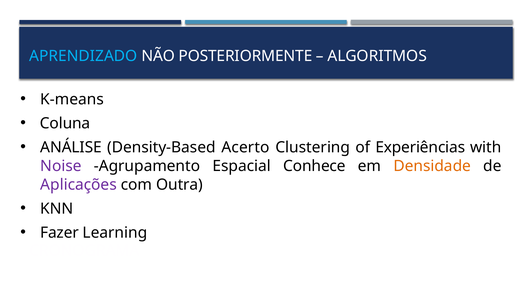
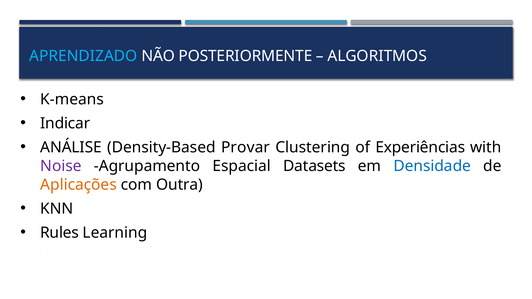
Coluna: Coluna -> Indicar (65, 123)
Acerto: Acerto -> Provar (246, 147)
Conhece: Conhece -> Datasets (314, 166)
Densidade colour: orange -> blue (432, 166)
Aplicações colour: purple -> orange (79, 185)
Fazer: Fazer -> Rules (60, 233)
